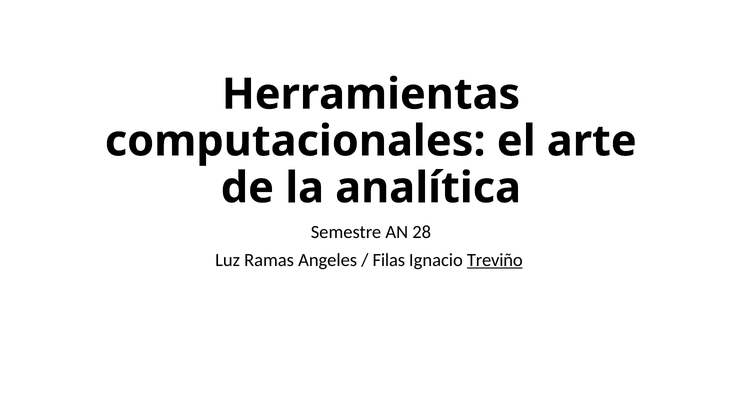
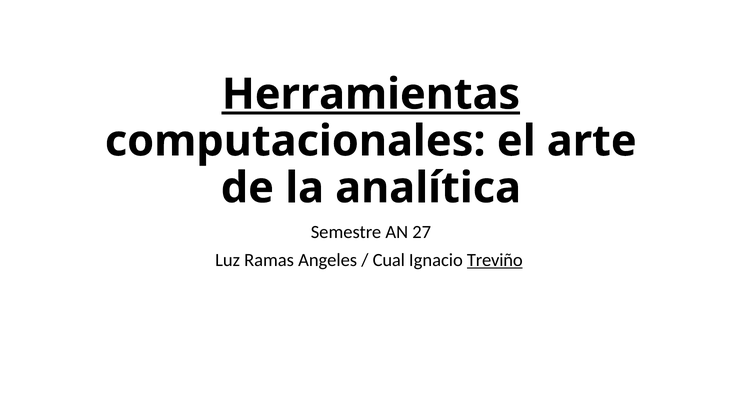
Herramientas underline: none -> present (371, 94)
28: 28 -> 27 (422, 232)
Filas: Filas -> Cual (389, 260)
